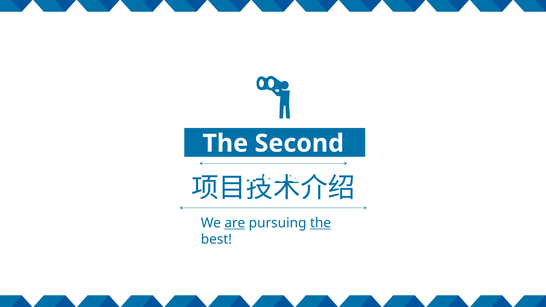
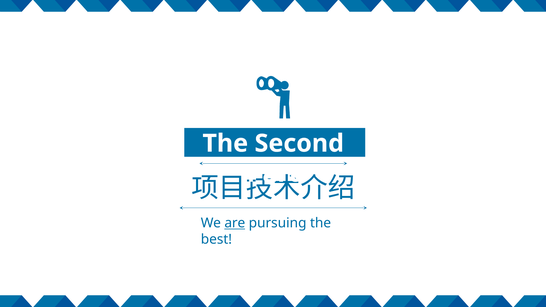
the underline: present -> none (321, 223)
